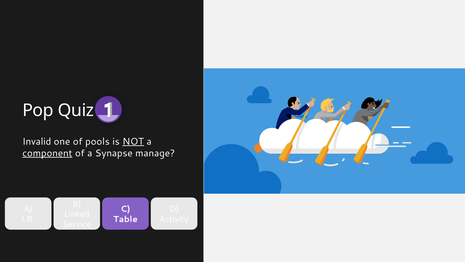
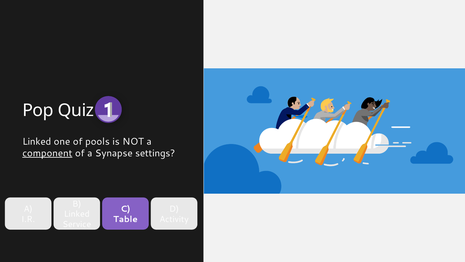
Invalid: Invalid -> Linked (37, 141)
NOT underline: present -> none (133, 141)
manage: manage -> settings (155, 153)
